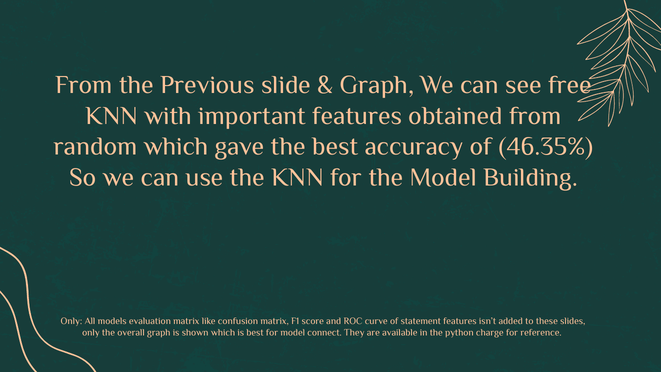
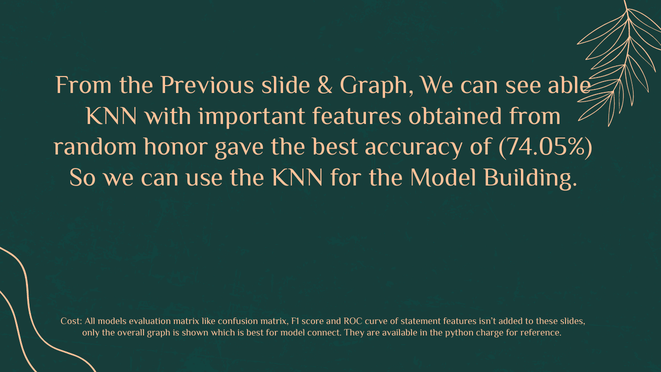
free: free -> able (570, 85)
random which: which -> honor (176, 146)
46.35%: 46.35% -> 74.05% (546, 146)
Only: Only -> Cost (71, 321)
